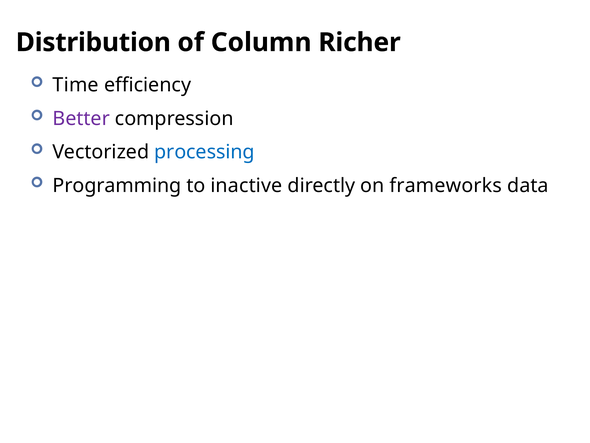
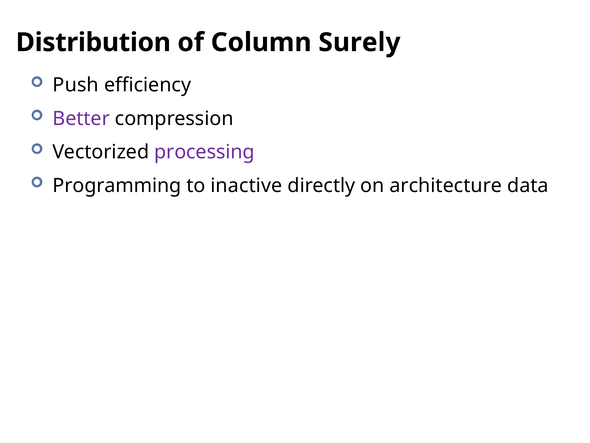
Richer: Richer -> Surely (359, 42)
Time: Time -> Push (76, 85)
processing colour: blue -> purple (204, 152)
frameworks: frameworks -> architecture (446, 185)
